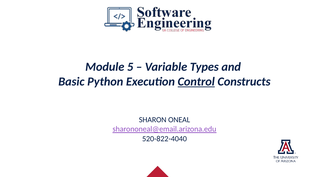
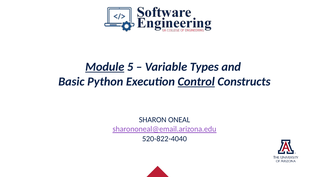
Module underline: none -> present (105, 67)
